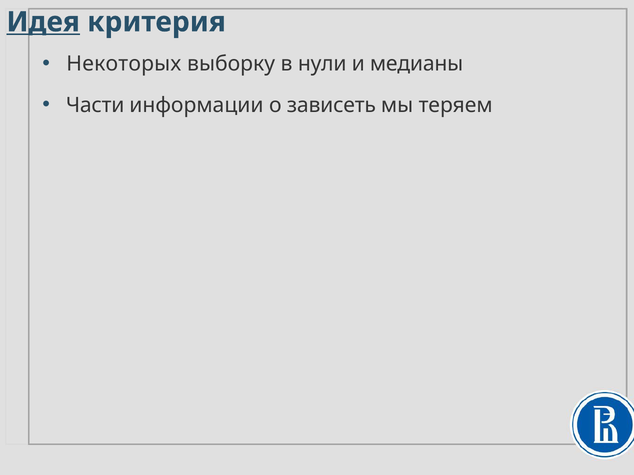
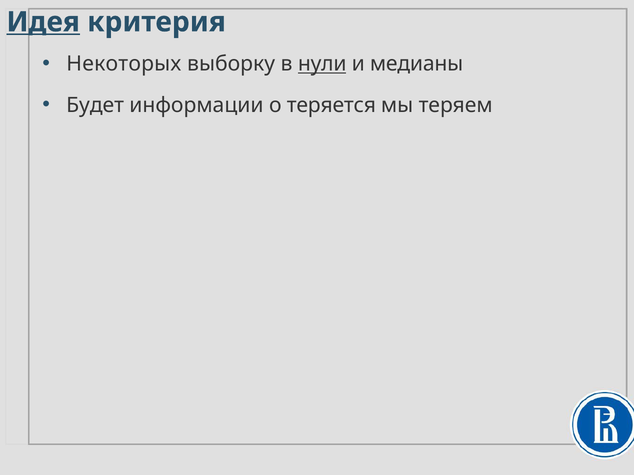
нули underline: none -> present (322, 64)
Части: Части -> Будет (95, 105)
зависеть: зависеть -> теряется (331, 105)
